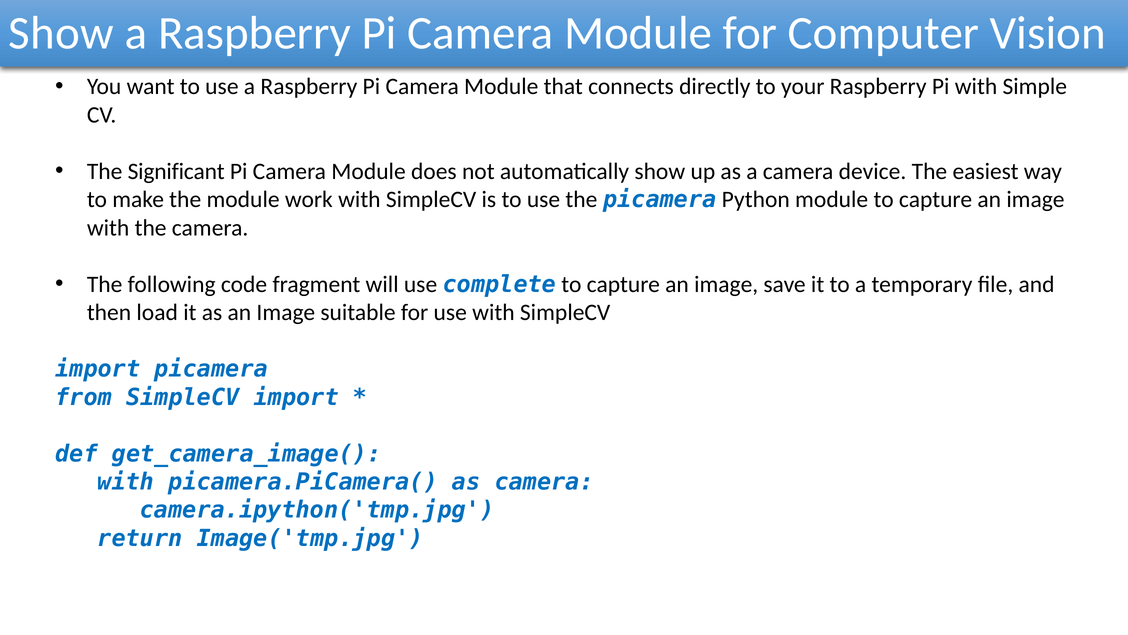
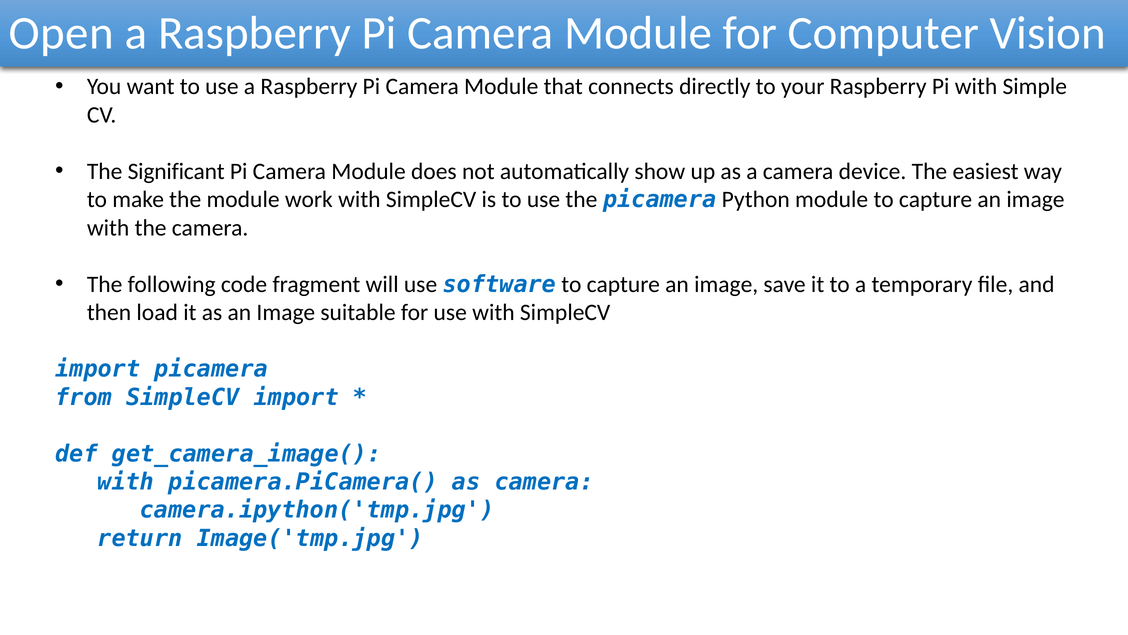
Show: Show -> Open (61, 33)
complete: complete -> software (499, 284)
